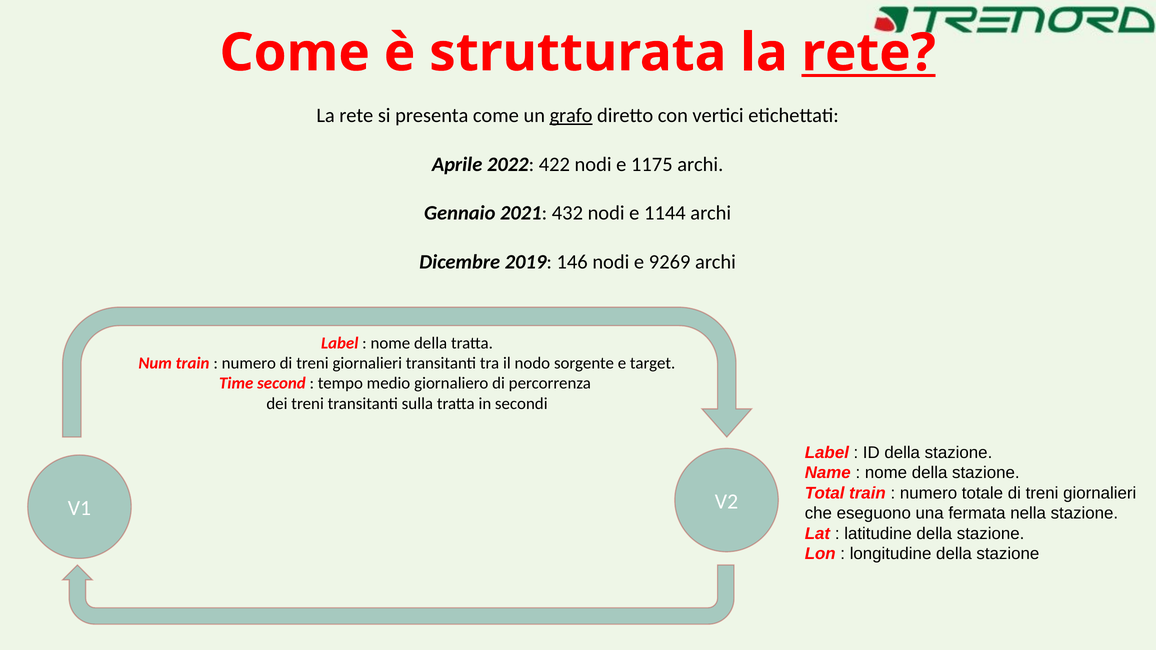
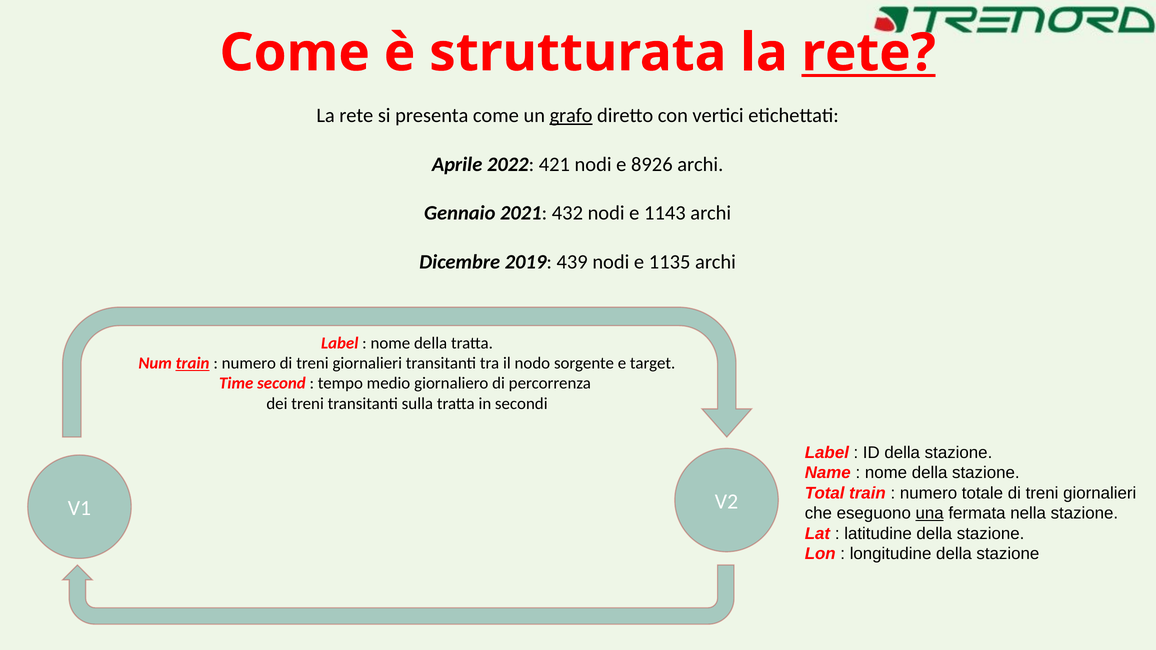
422: 422 -> 421 (554, 164)
1175: 1175 -> 8926 (652, 164)
1144: 1144 -> 1143 (665, 213)
146: 146 -> 439 (572, 262)
9269: 9269 -> 1135 (670, 262)
train underline: none -> present (193, 363)
una underline: none -> present (930, 513)
